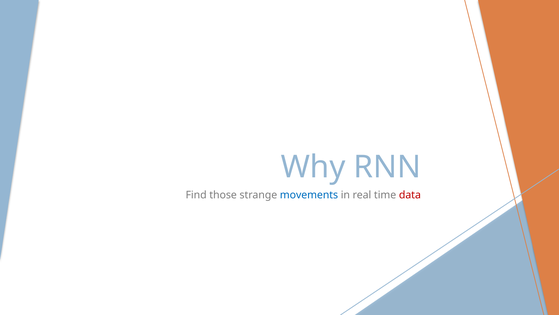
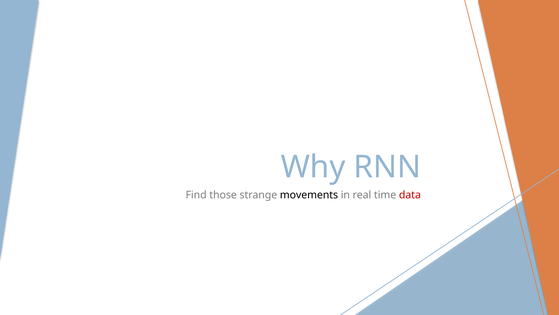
movements colour: blue -> black (309, 195)
